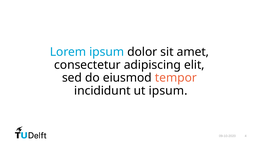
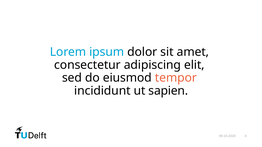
ut ipsum: ipsum -> sapien (168, 91)
